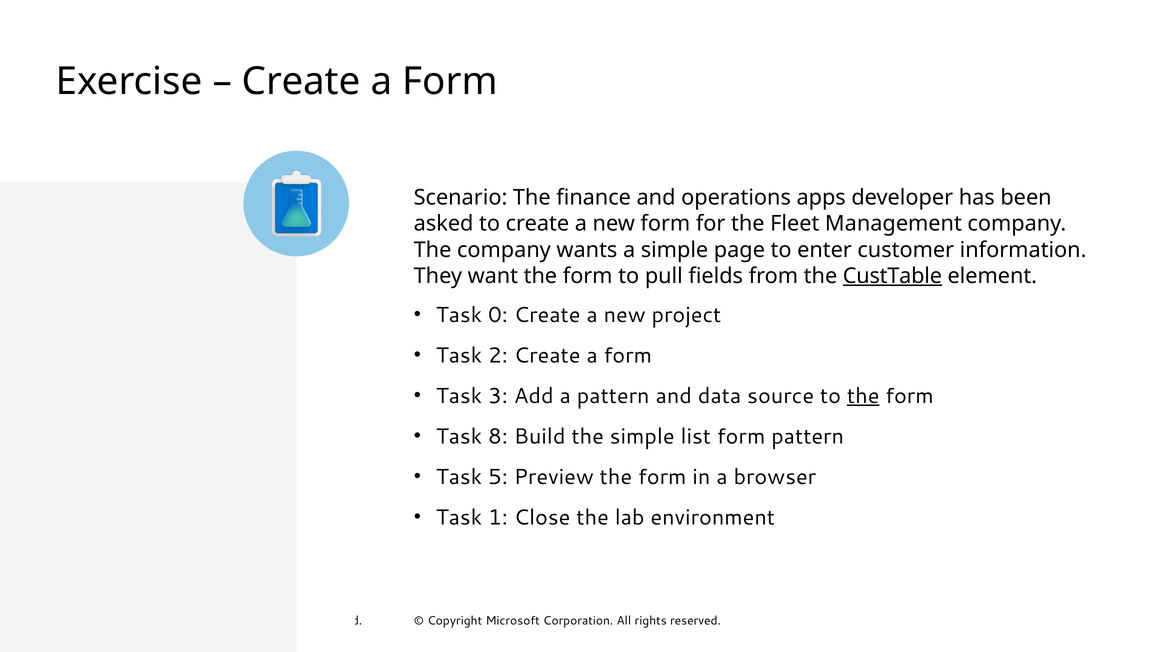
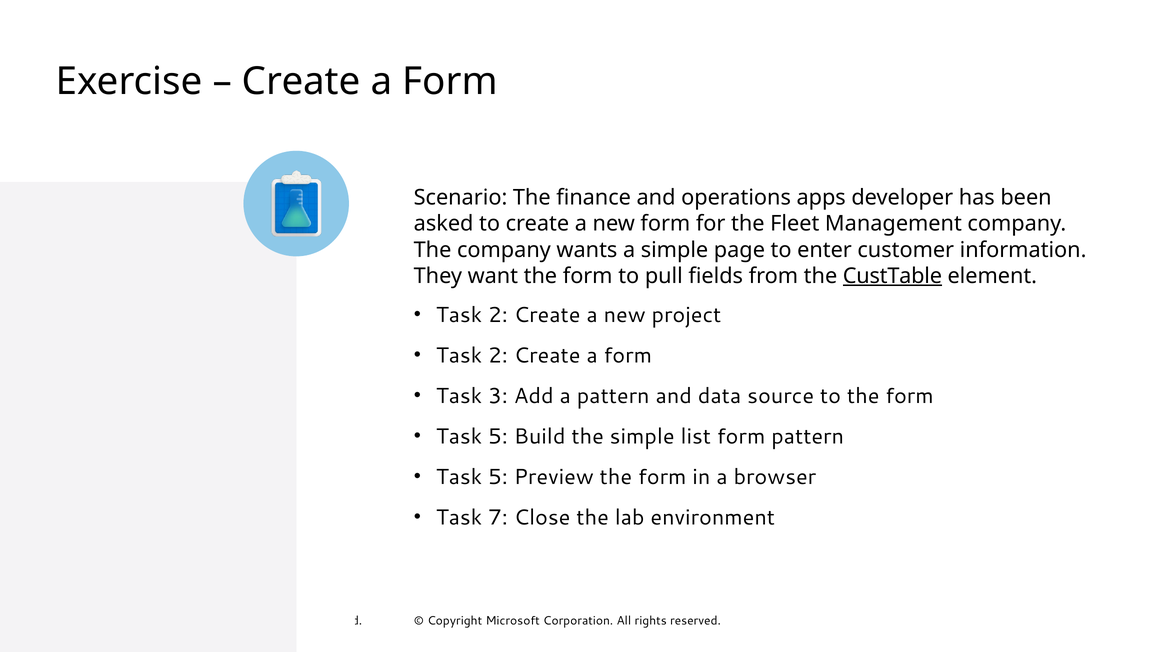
0: 0 -> 2 (498, 315)
the underline: present -> none (863, 396)
8: 8 -> 5 (498, 436)
1: 1 -> 7 (498, 517)
